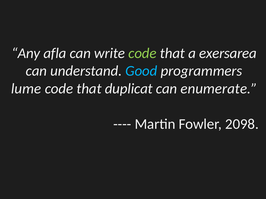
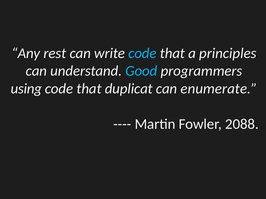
afla: afla -> rest (55, 53)
code colour: light green -> light blue (142, 53)
exersarea: exersarea -> principles (228, 53)
lume: lume -> using (26, 89)
2098: 2098 -> 2088 (242, 124)
